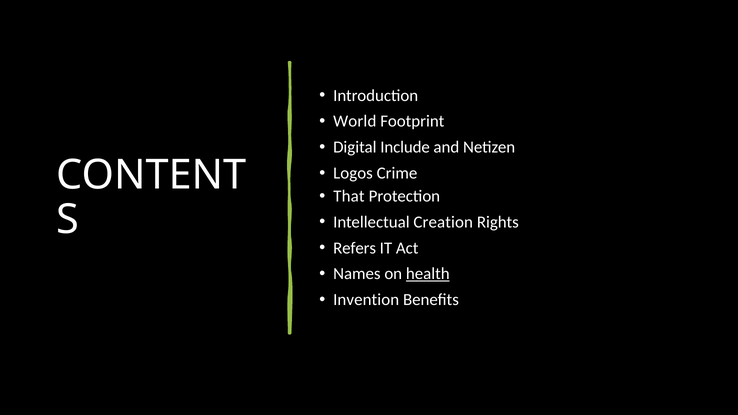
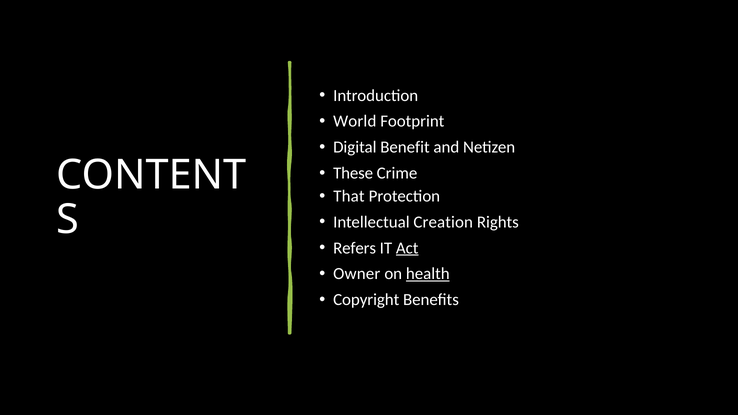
Include: Include -> Benefit (405, 147)
Logos: Logos -> These (353, 173)
Act underline: none -> present (407, 248)
Names: Names -> Owner (357, 274)
Invention: Invention -> Copyright (366, 300)
